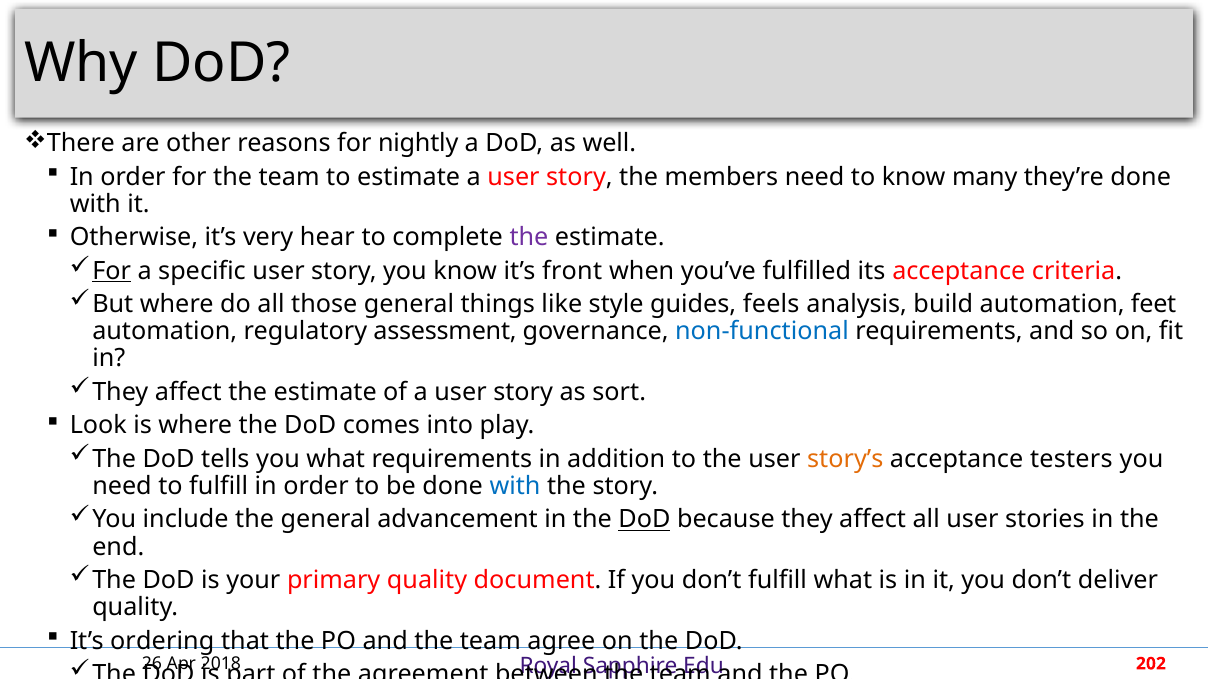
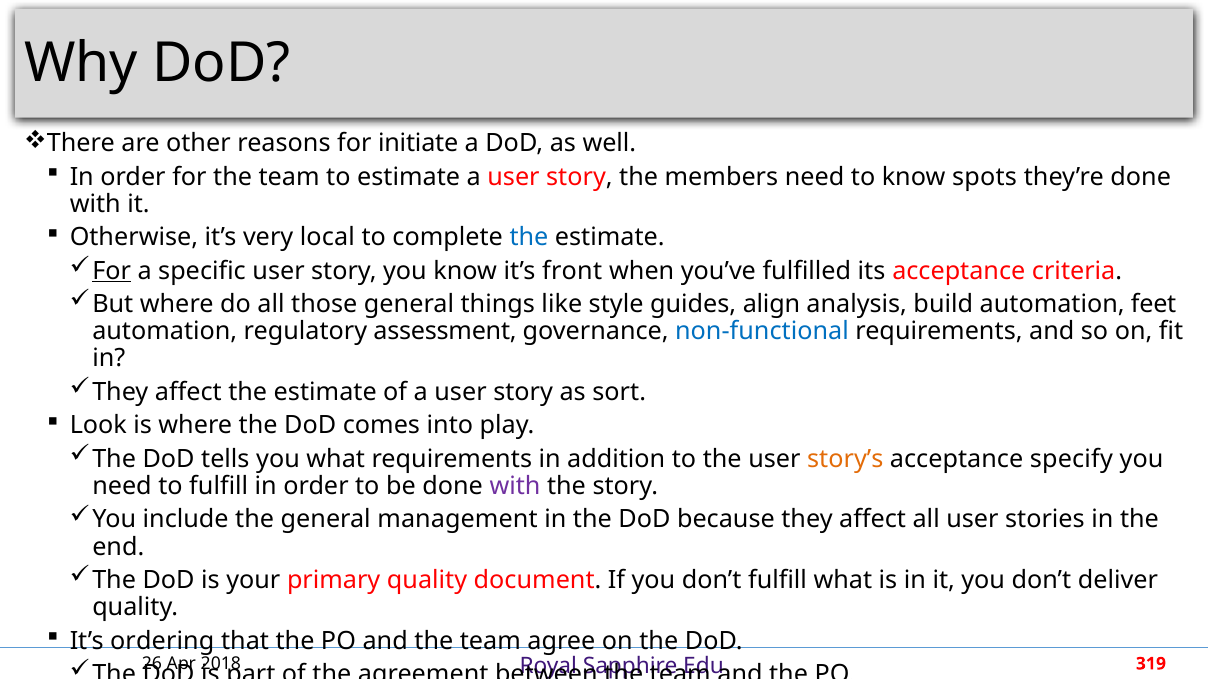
nightly: nightly -> initiate (418, 144)
many: many -> spots (984, 177)
hear: hear -> local (327, 238)
the colour: purple -> blue (529, 238)
feels: feels -> align (771, 305)
testers: testers -> specify (1071, 459)
with colour: blue -> purple (515, 486)
advancement: advancement -> management (458, 520)
DoD underline: present -> none (644, 520)
202: 202 -> 319 (1151, 664)
